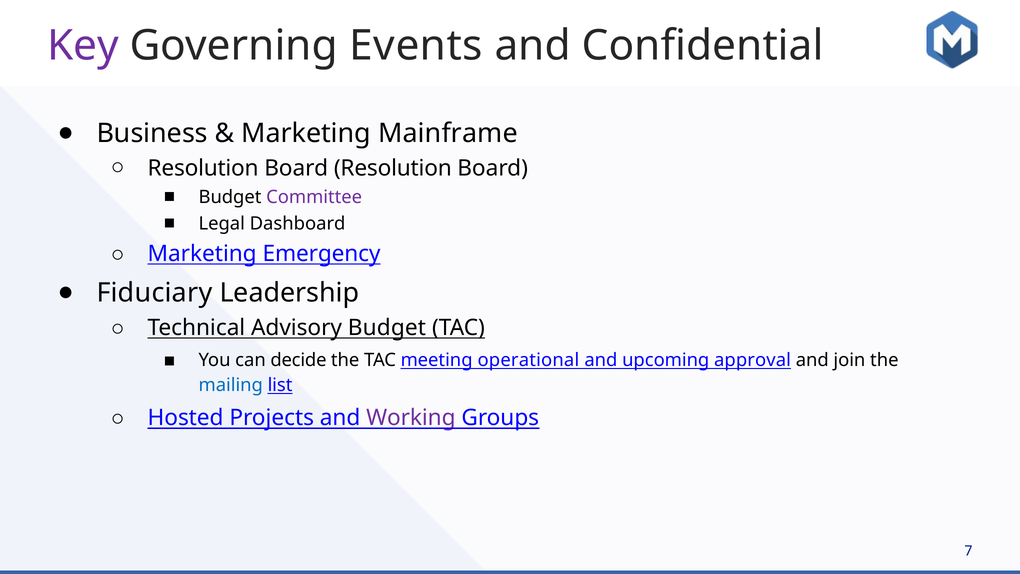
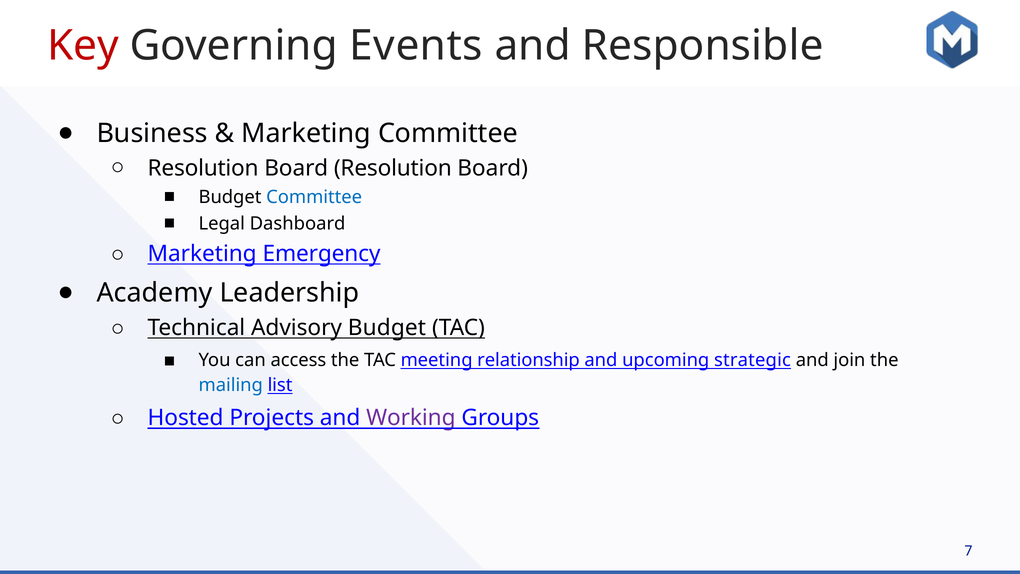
Key colour: purple -> red (83, 46)
Confidential: Confidential -> Responsible (703, 46)
Marketing Mainframe: Mainframe -> Committee (448, 133)
Committee colour: purple -> blue (314, 197)
Fiduciary: Fiduciary -> Academy (155, 293)
decide: decide -> access (298, 360)
operational: operational -> relationship (529, 360)
approval: approval -> strategic (752, 360)
